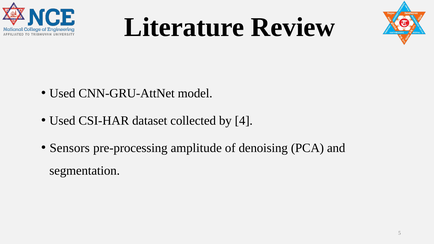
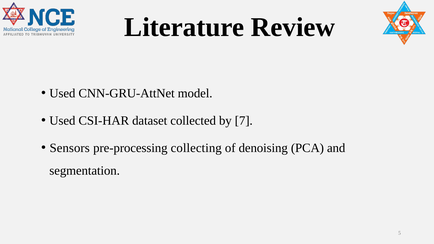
4: 4 -> 7 (244, 121)
amplitude: amplitude -> collecting (196, 148)
